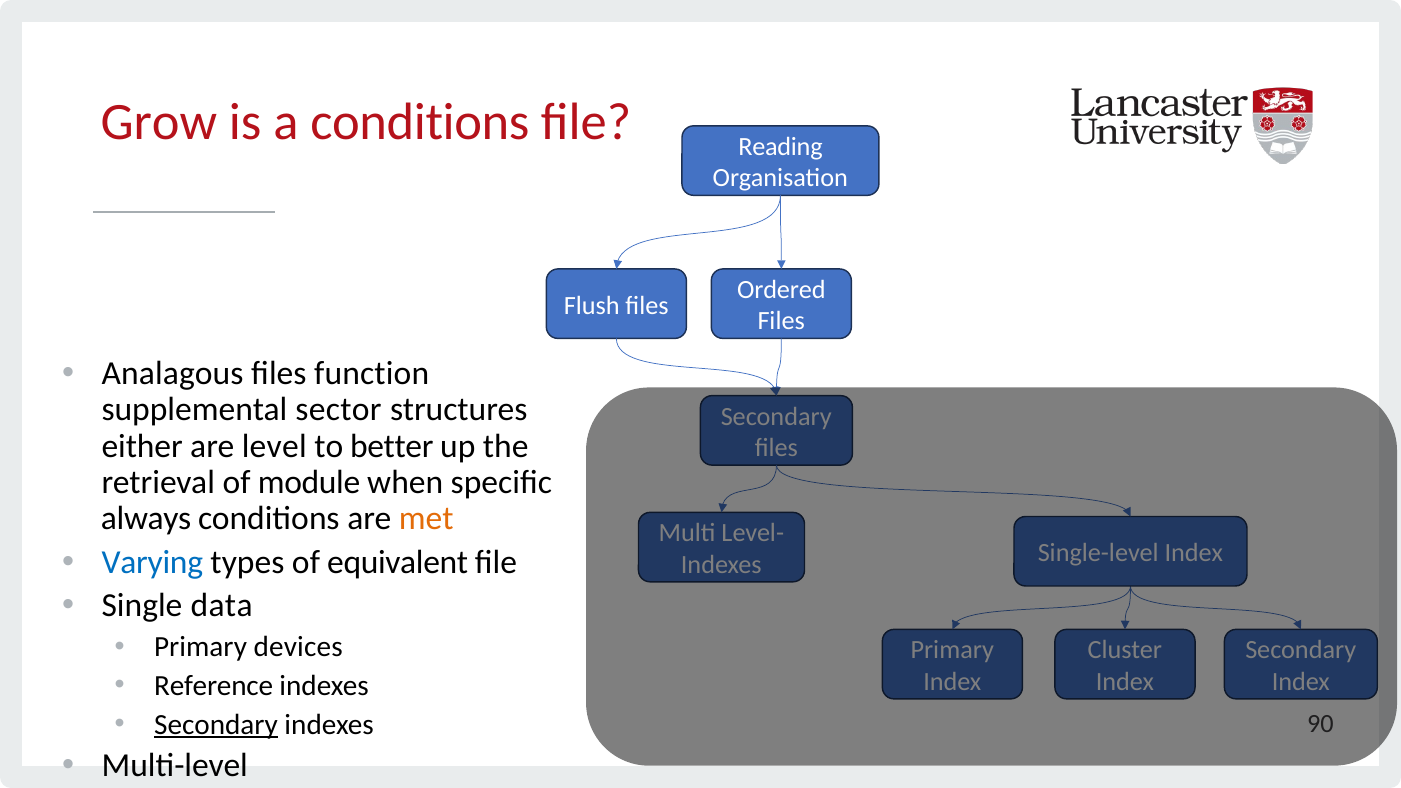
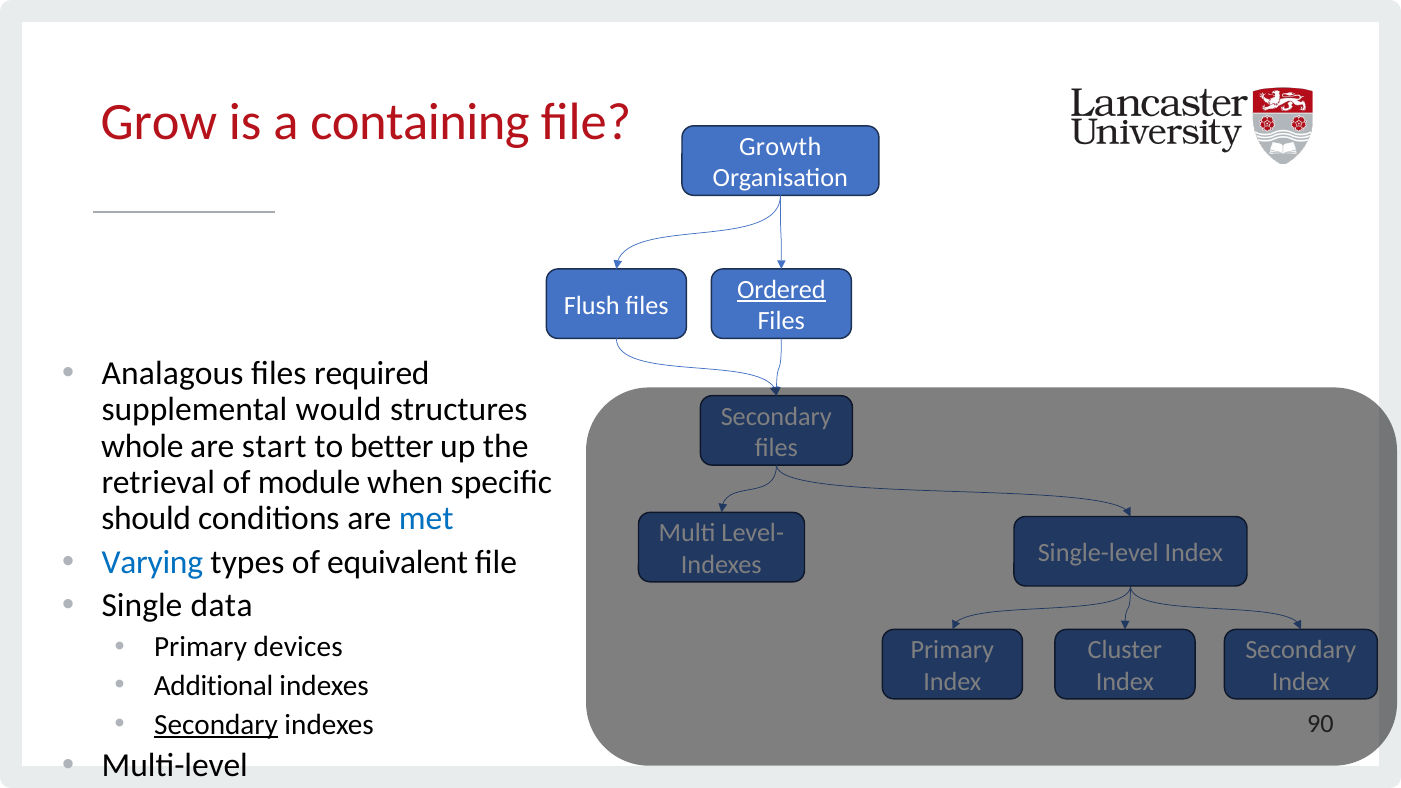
a conditions: conditions -> containing (420, 122)
Reading: Reading -> Growth (780, 147)
Ordered underline: none -> present (781, 290)
function: function -> required (372, 374)
sector: sector -> would (338, 410)
either: either -> whole (142, 446)
level: level -> start (274, 446)
always: always -> should (146, 519)
met colour: orange -> blue (426, 519)
Reference: Reference -> Additional (214, 686)
